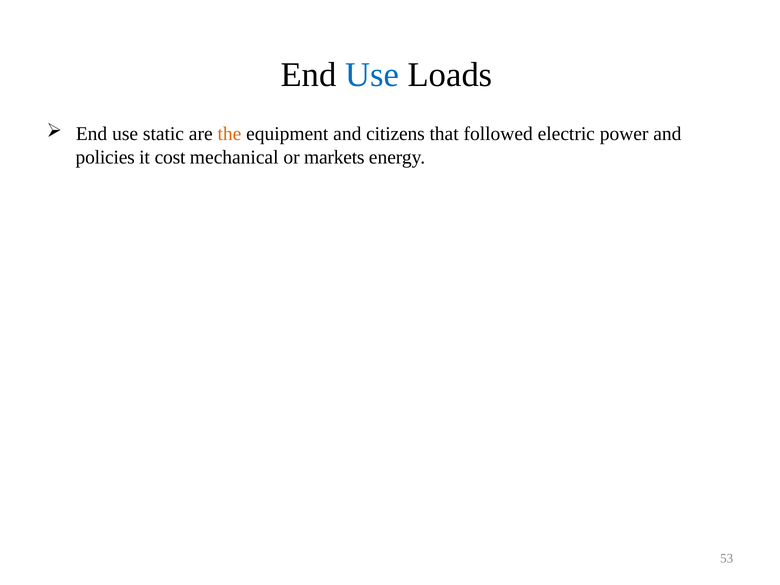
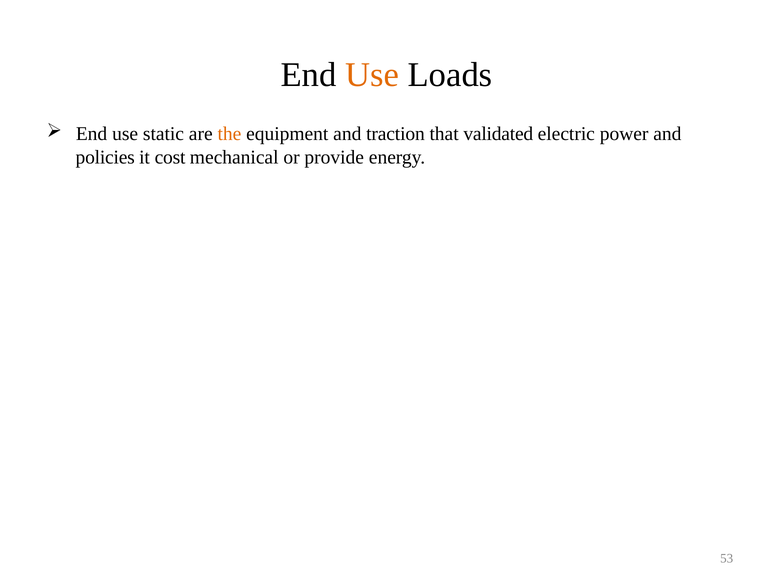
Use colour: blue -> orange (372, 75)
citizens: citizens -> traction (396, 134)
followed: followed -> validated (498, 134)
markets: markets -> provide (334, 157)
